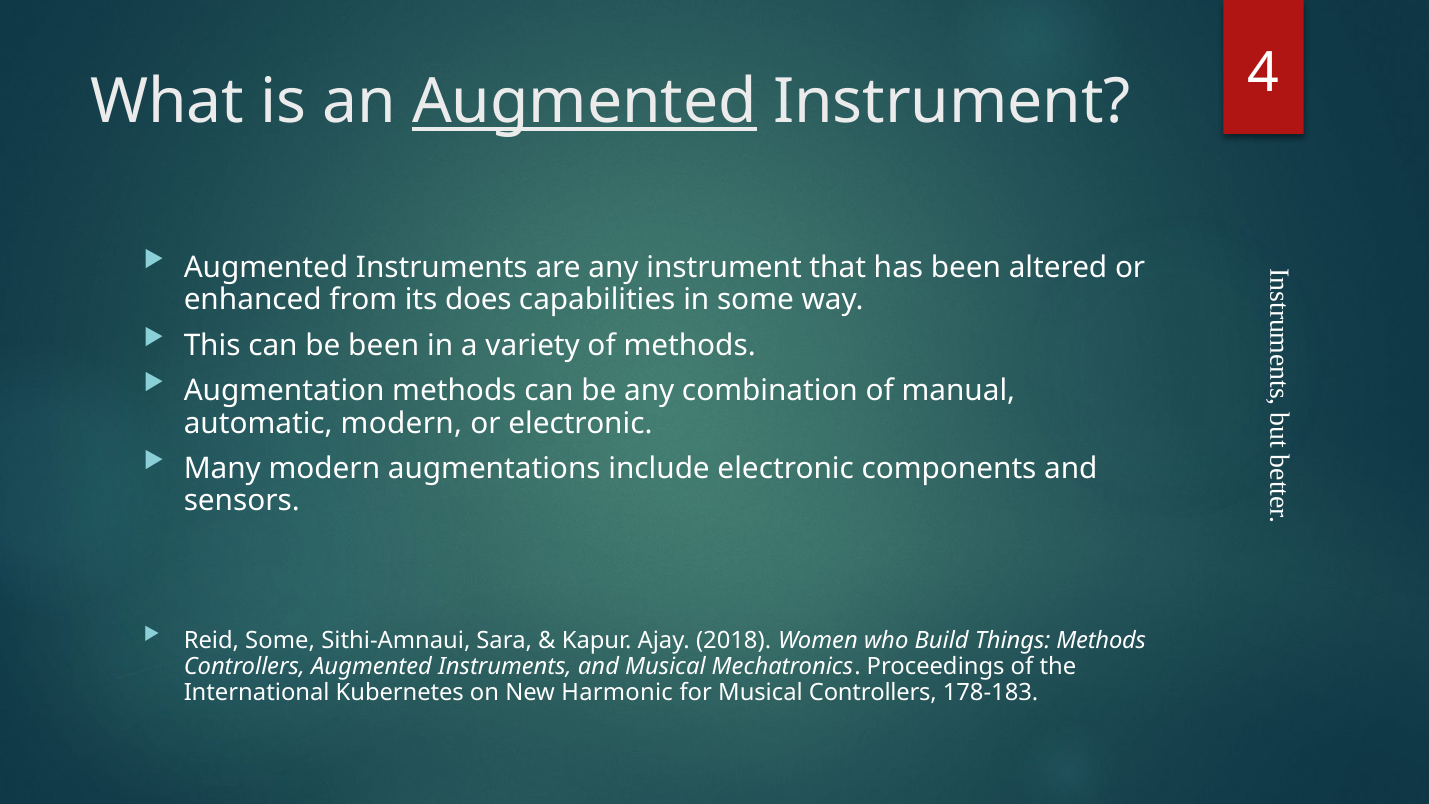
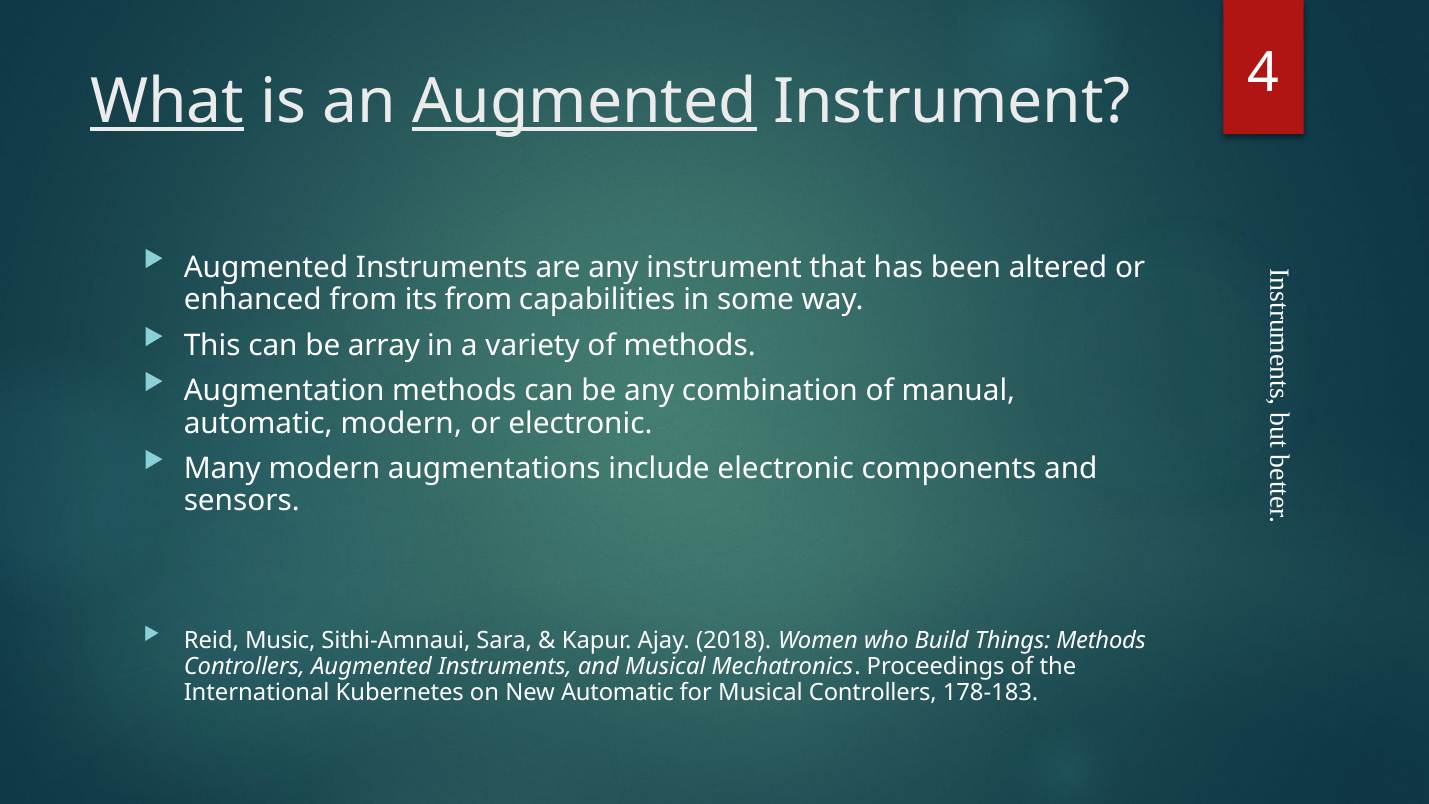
What underline: none -> present (167, 102)
its does: does -> from (478, 300)
be been: been -> array (384, 345)
Reid Some: Some -> Music (280, 641)
New Harmonic: Harmonic -> Automatic (617, 692)
